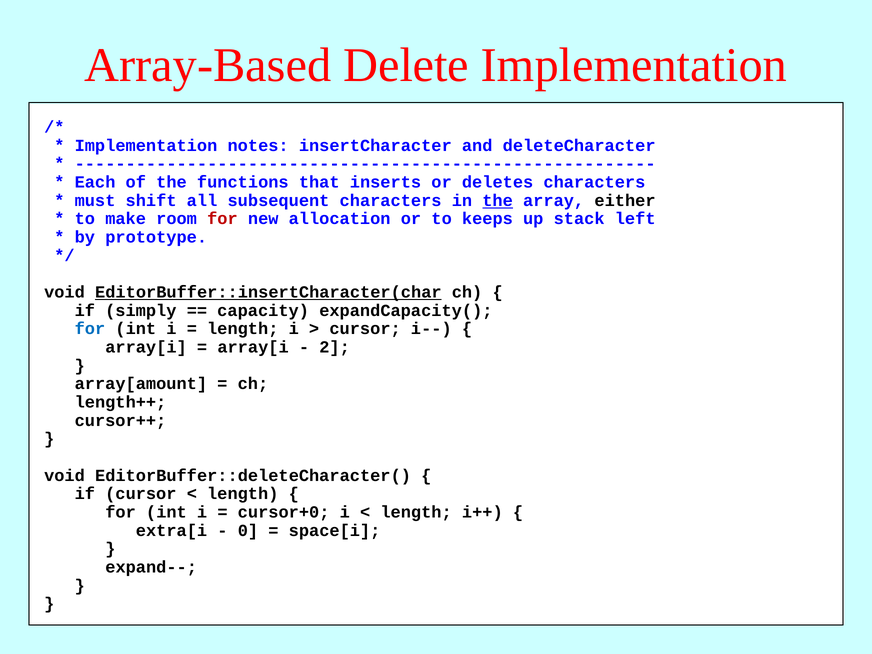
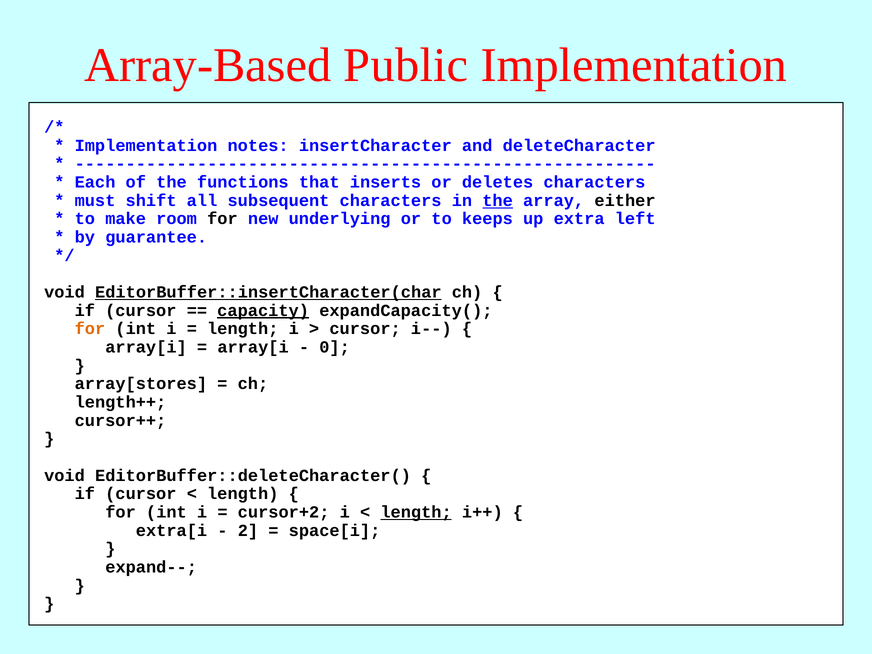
Delete: Delete -> Public (406, 65)
for colour: red -> black (222, 219)
allocation: allocation -> underlying (340, 219)
stack: stack -> extra (579, 219)
prototype: prototype -> guarantee (156, 237)
simply: simply -> cursor (141, 310)
capacity underline: none -> present (263, 310)
for colour: blue -> orange (90, 329)
2: 2 -> 0 (335, 347)
array[amount: array[amount -> array[stores (141, 384)
cursor+0: cursor+0 -> cursor+2 (284, 512)
length underline: none -> present (416, 512)
0: 0 -> 2 (248, 530)
